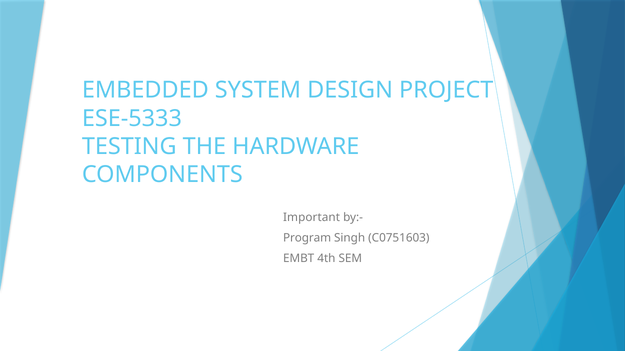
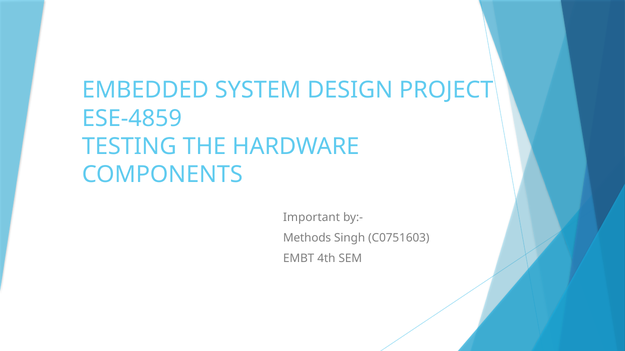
ESE-5333: ESE-5333 -> ESE-4859 (132, 119)
Program: Program -> Methods (307, 238)
